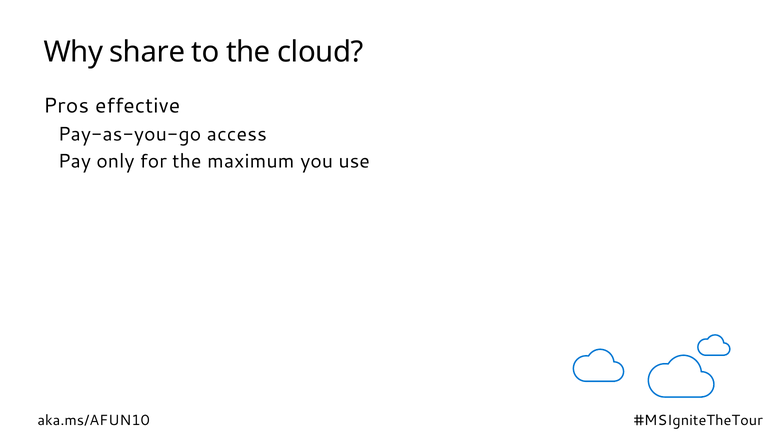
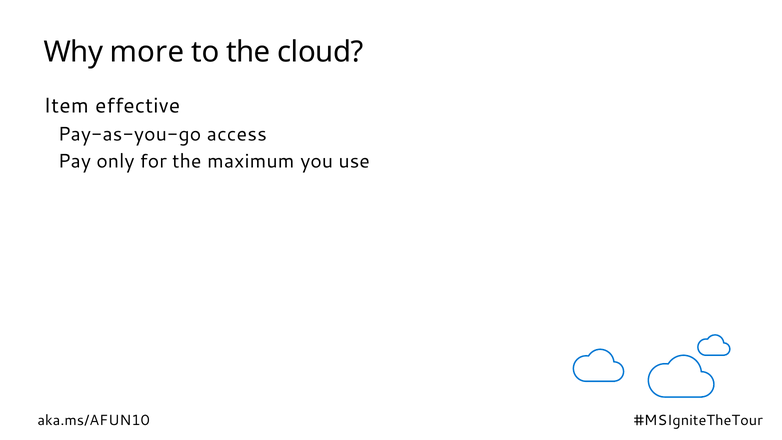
share: share -> more (147, 52)
Pros: Pros -> Item (66, 106)
